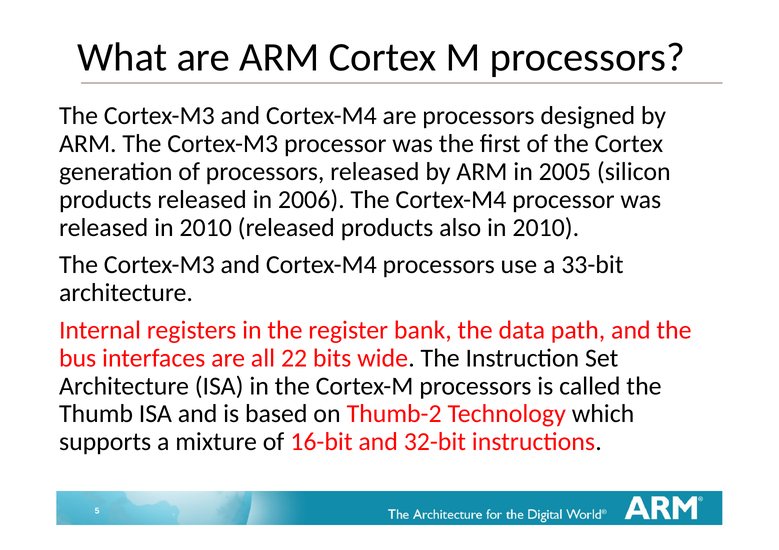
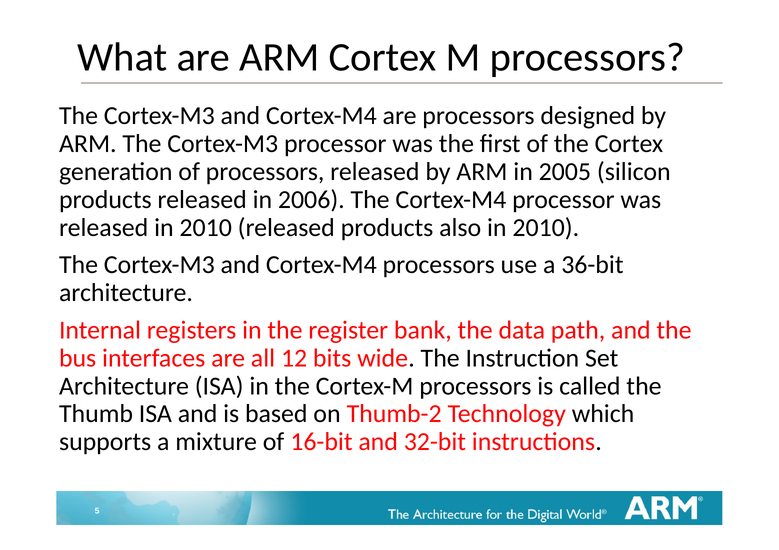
33-bit: 33-bit -> 36-bit (592, 265)
22: 22 -> 12 (294, 358)
